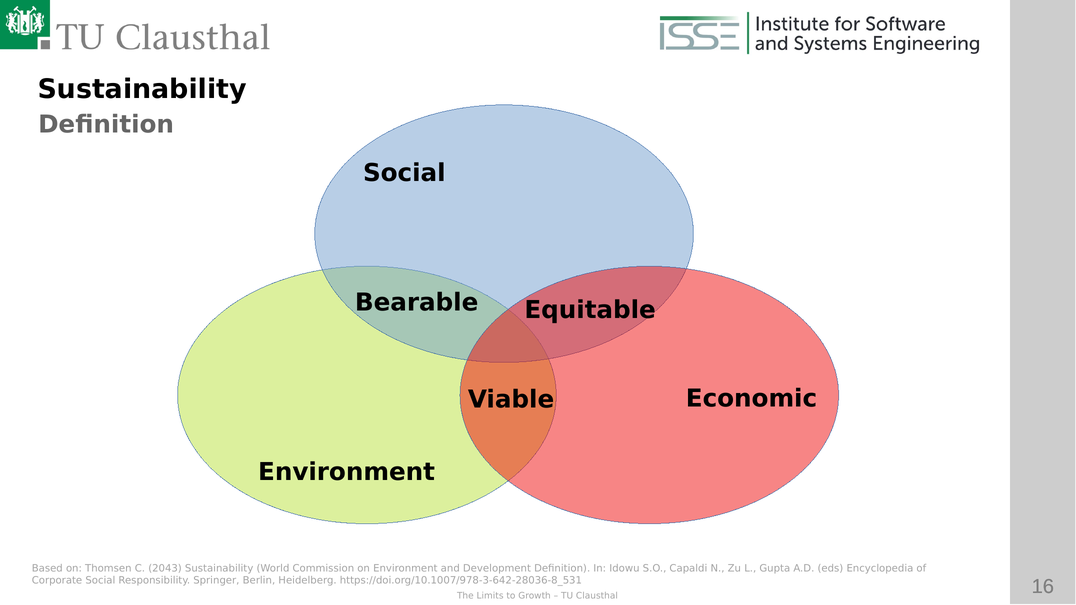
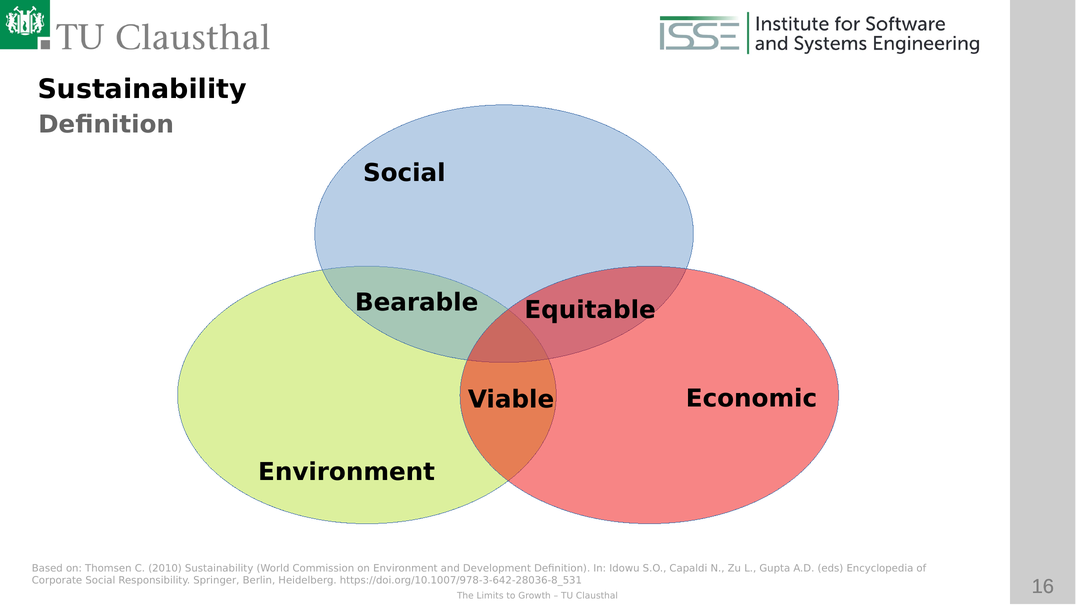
2043: 2043 -> 2010 (165, 569)
